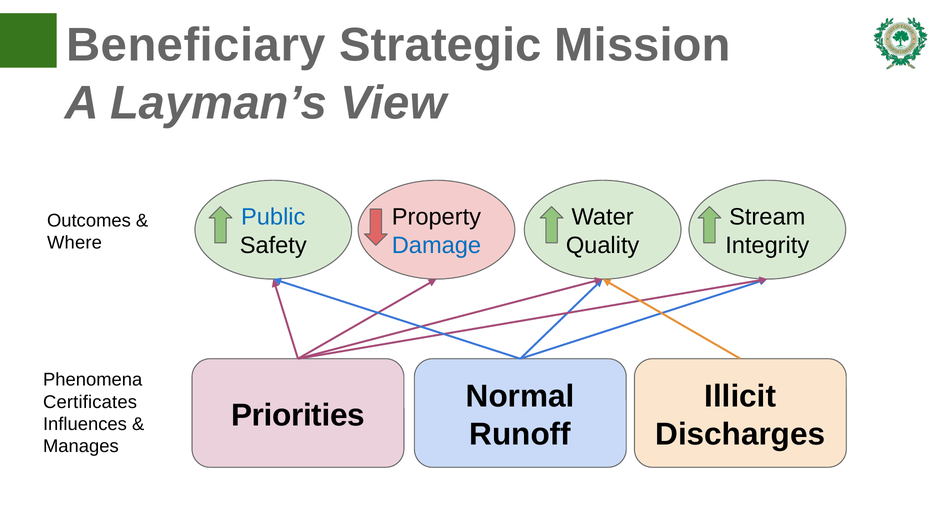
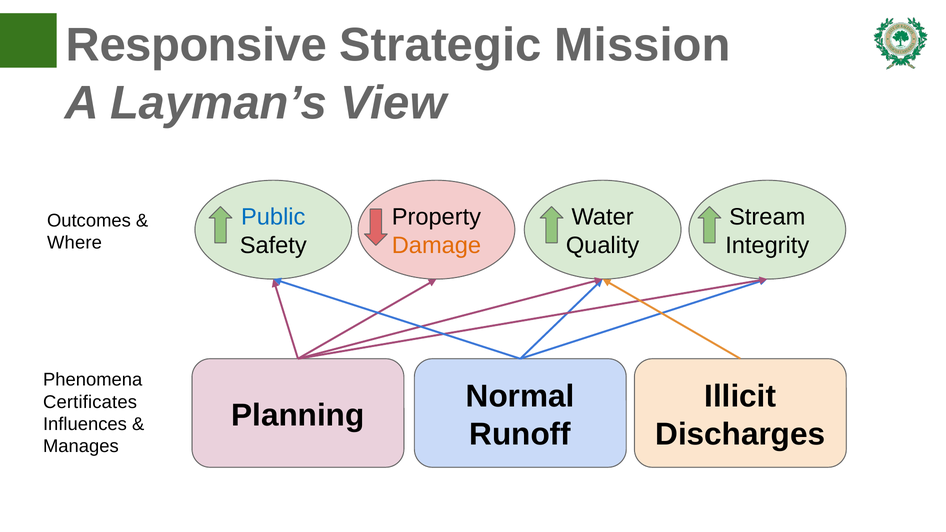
Beneficiary: Beneficiary -> Responsive (196, 45)
Damage colour: blue -> orange (436, 246)
Priorities: Priorities -> Planning (298, 415)
